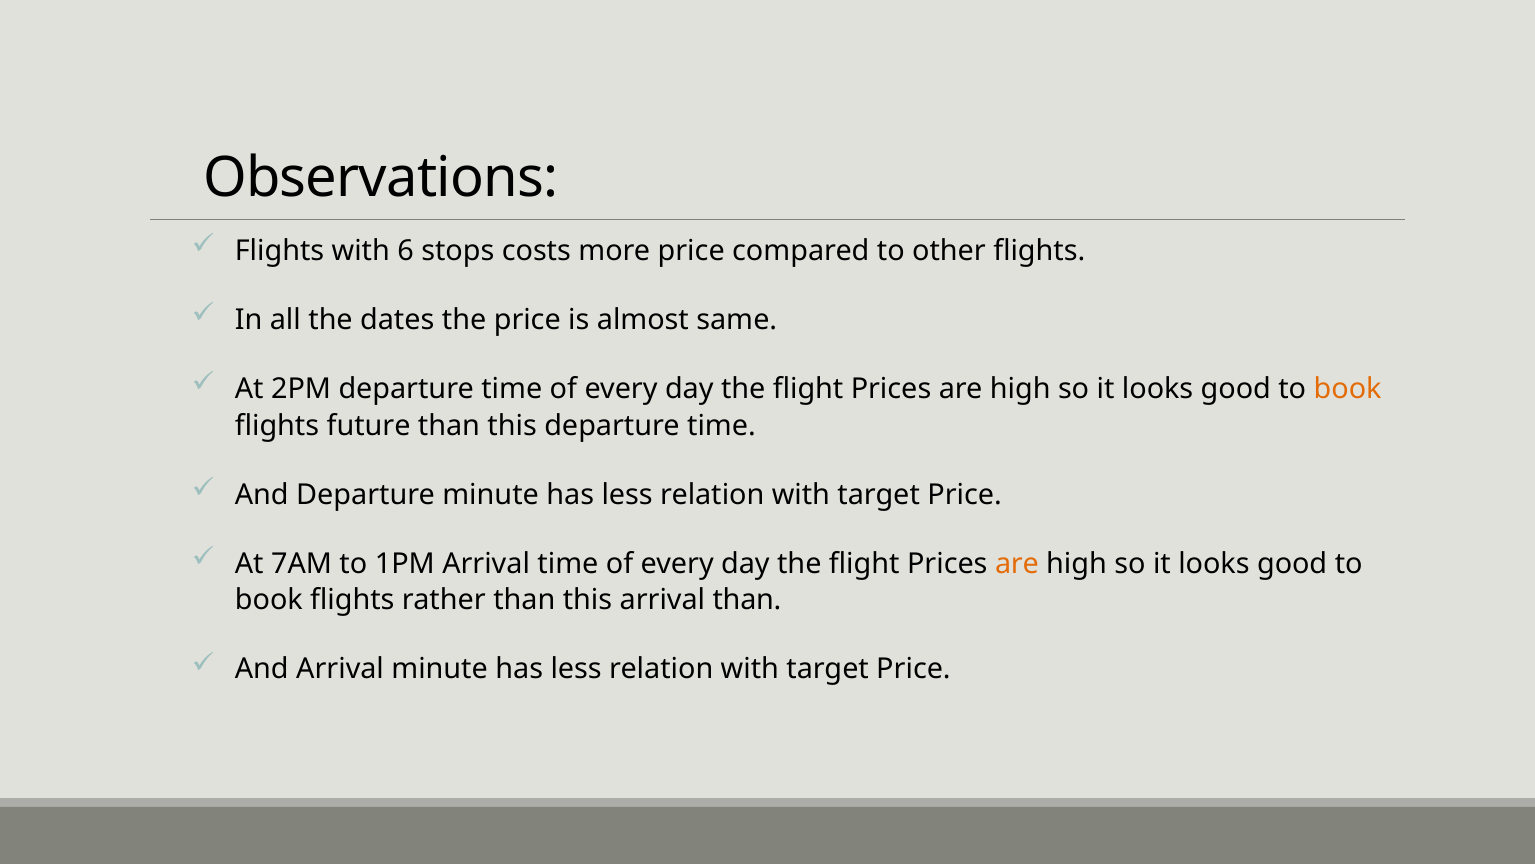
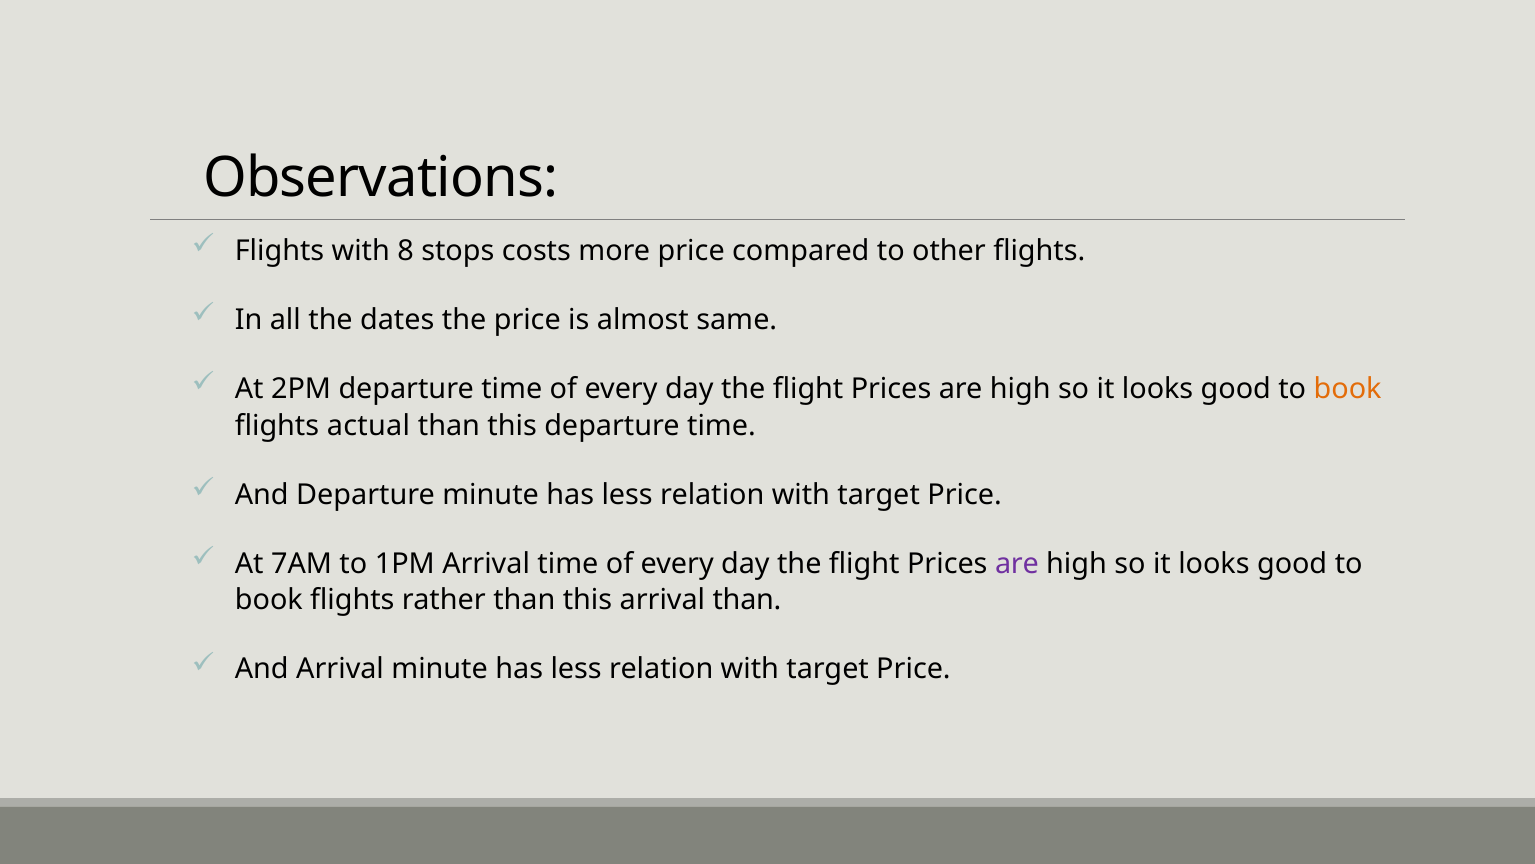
6: 6 -> 8 (406, 251)
future: future -> actual (368, 425)
are colour: orange -> purple (1017, 563)
